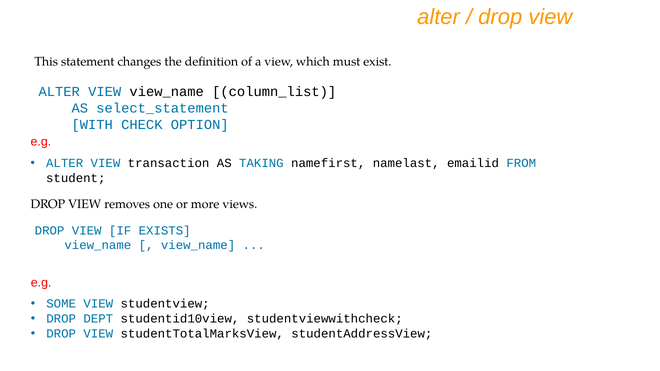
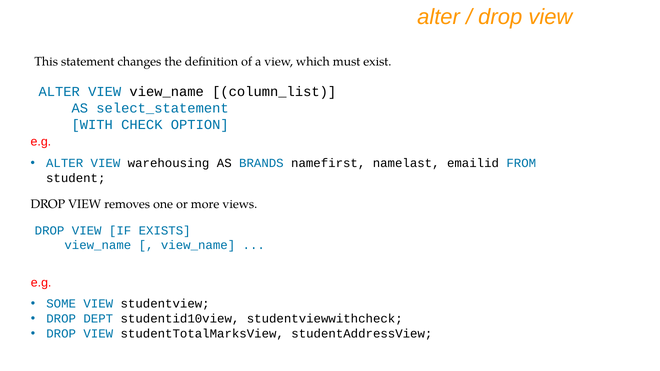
transaction: transaction -> warehousing (169, 163)
TAKING: TAKING -> BRANDS (261, 163)
